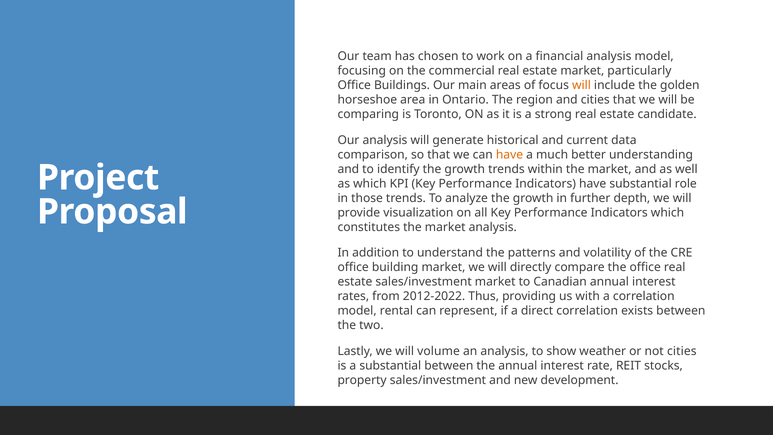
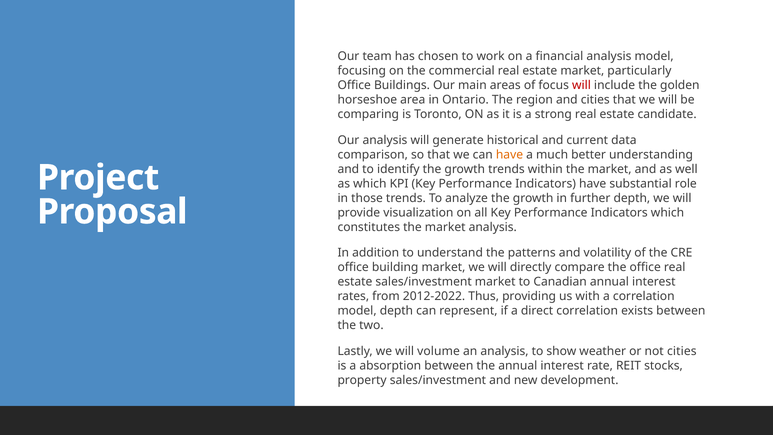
will colour: orange -> red (581, 85)
model rental: rental -> depth (396, 311)
a substantial: substantial -> absorption (390, 366)
